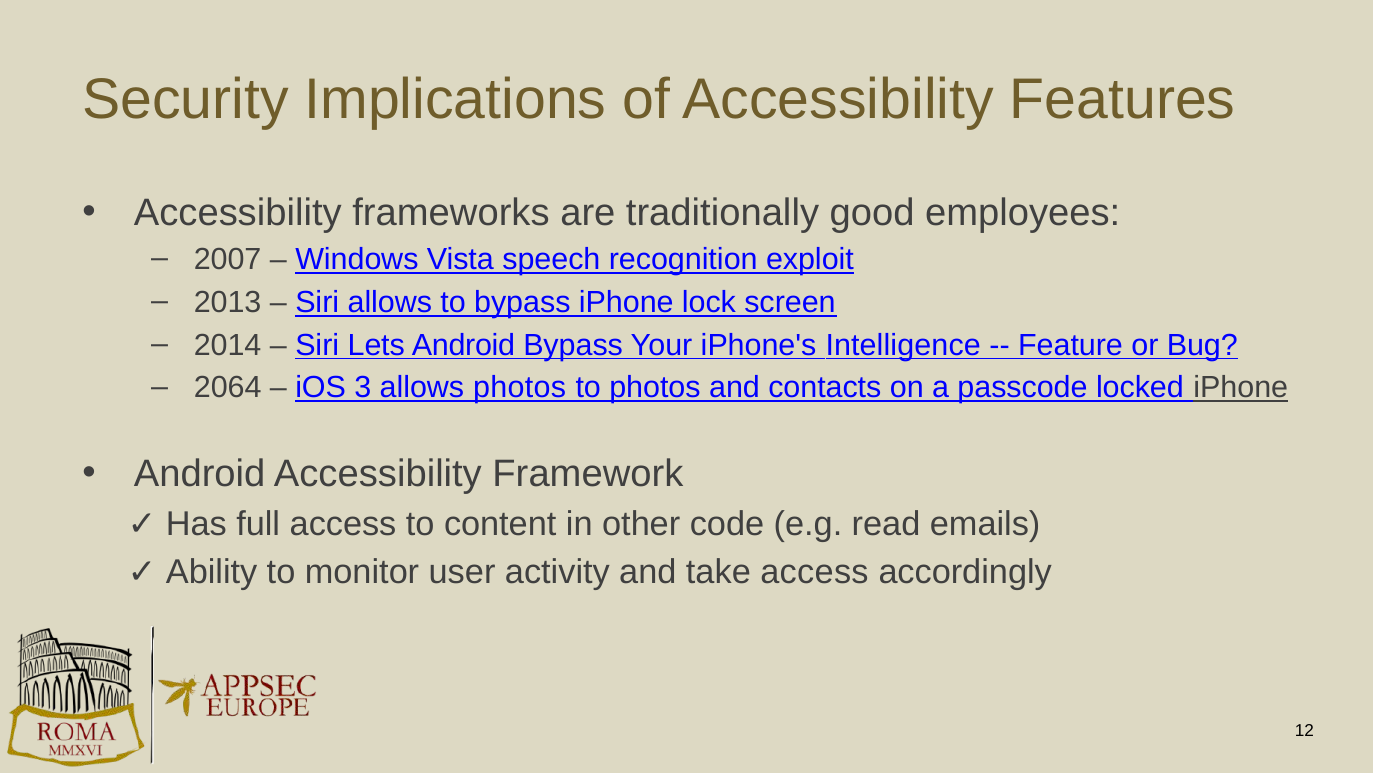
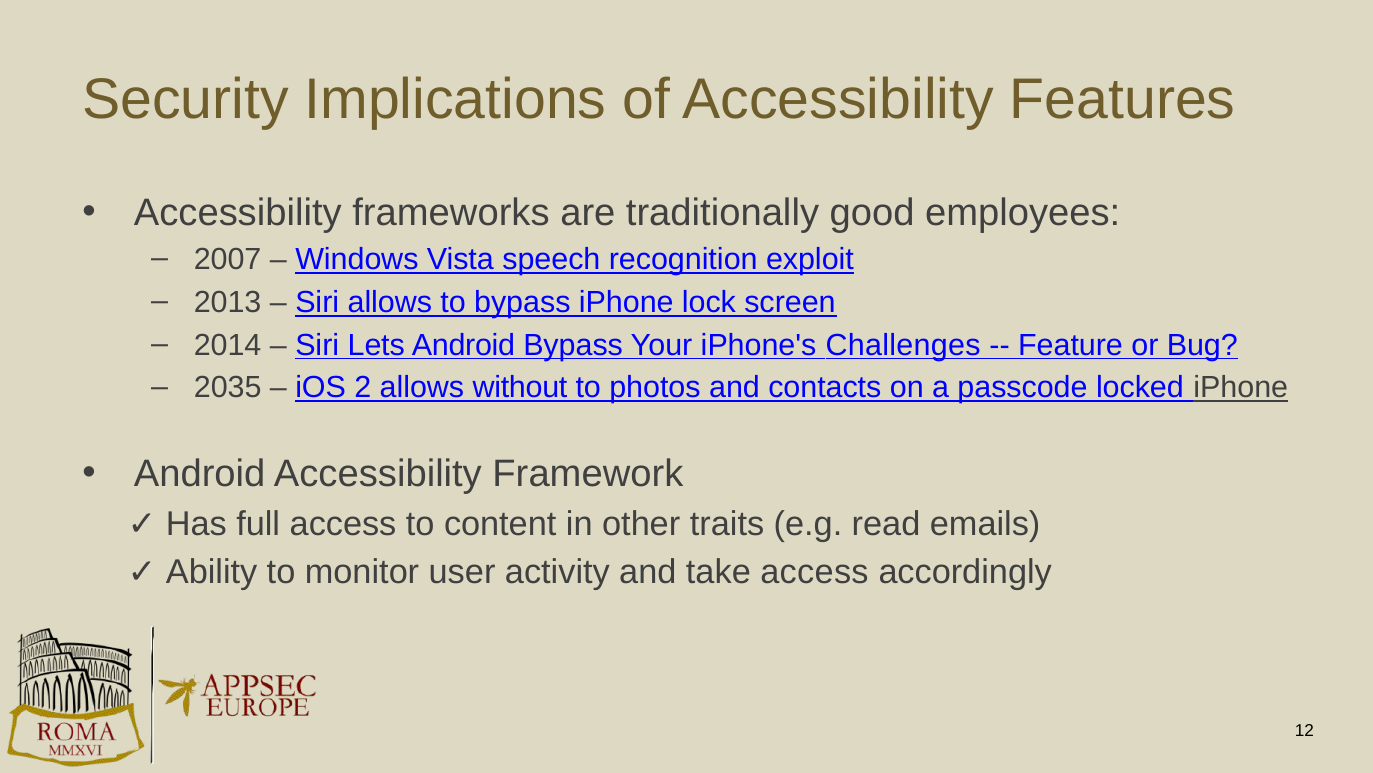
Intelligence: Intelligence -> Challenges (903, 345)
2064: 2064 -> 2035 (228, 387)
3: 3 -> 2 (363, 387)
allows photos: photos -> without (520, 387)
code: code -> traits (727, 523)
